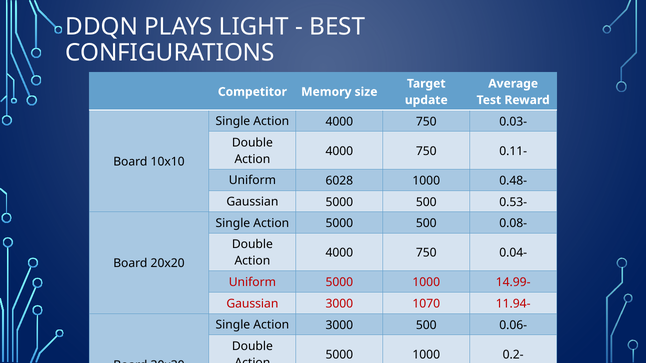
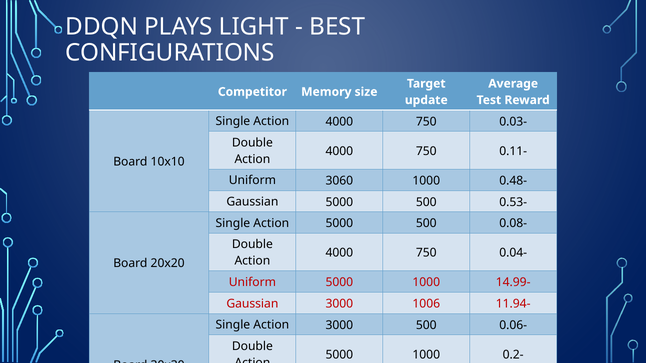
6028: 6028 -> 3060 (339, 181)
1070: 1070 -> 1006 (426, 304)
